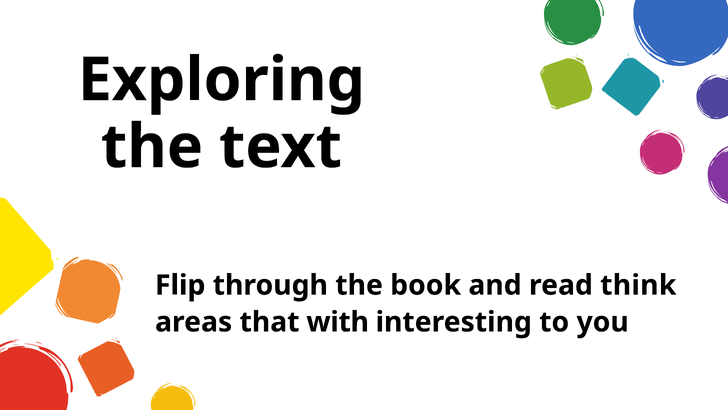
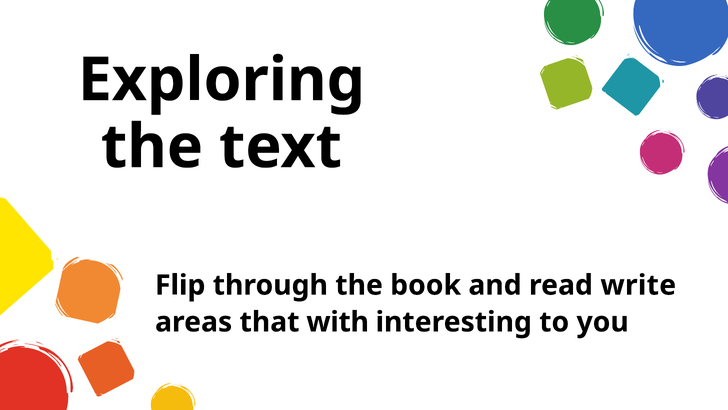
think: think -> write (638, 285)
